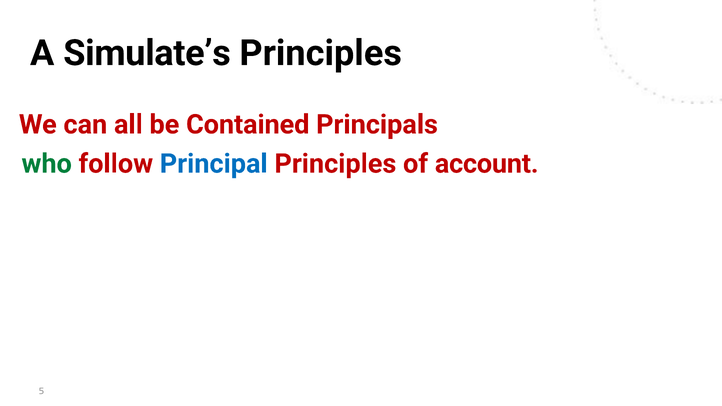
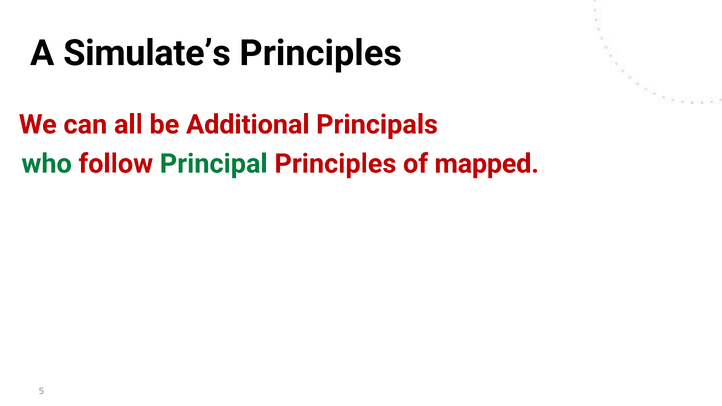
Contained: Contained -> Additional (248, 125)
Principal colour: blue -> green (214, 164)
account: account -> mapped (487, 164)
